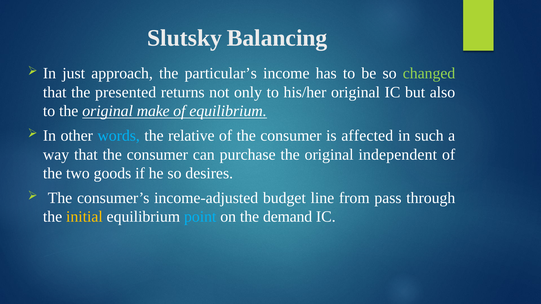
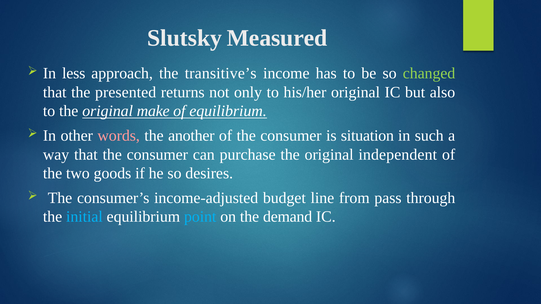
Balancing: Balancing -> Measured (277, 38)
just: just -> less (74, 73)
particular’s: particular’s -> transitive’s (221, 73)
words colour: light blue -> pink (119, 136)
relative: relative -> another (191, 136)
affected: affected -> situation (367, 136)
initial colour: yellow -> light blue (84, 217)
